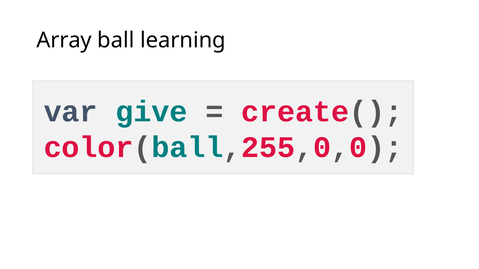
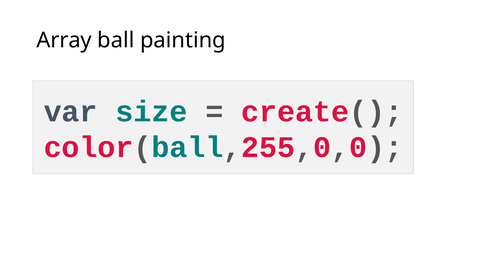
learning: learning -> painting (183, 40)
give: give -> size (151, 112)
